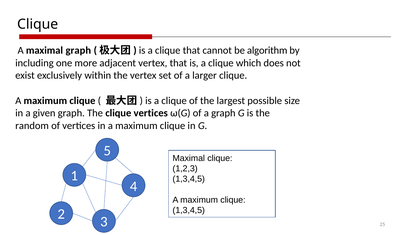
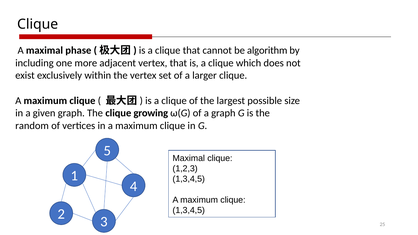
maximal graph: graph -> phase (78, 50)
clique vertices: vertices -> growing (151, 113)
